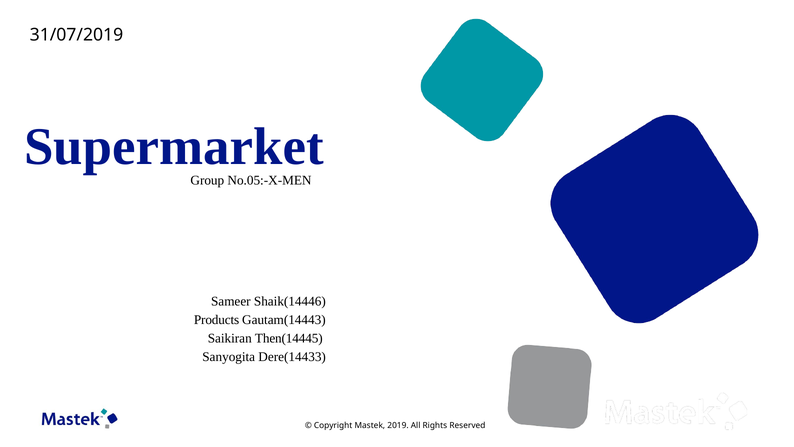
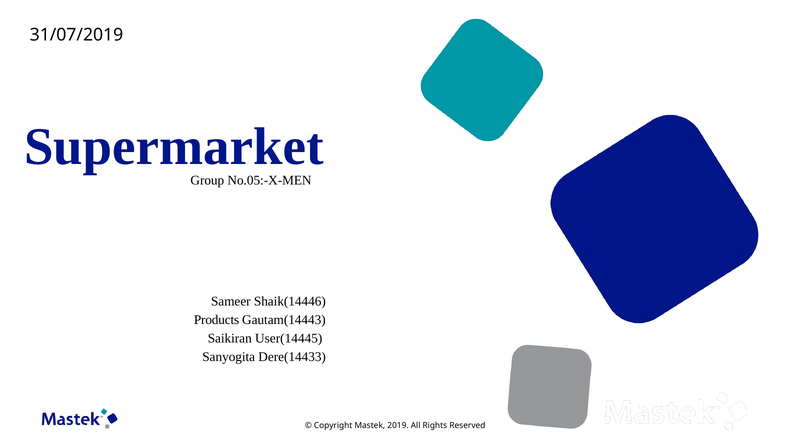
Then(14445: Then(14445 -> User(14445 (289, 338)
